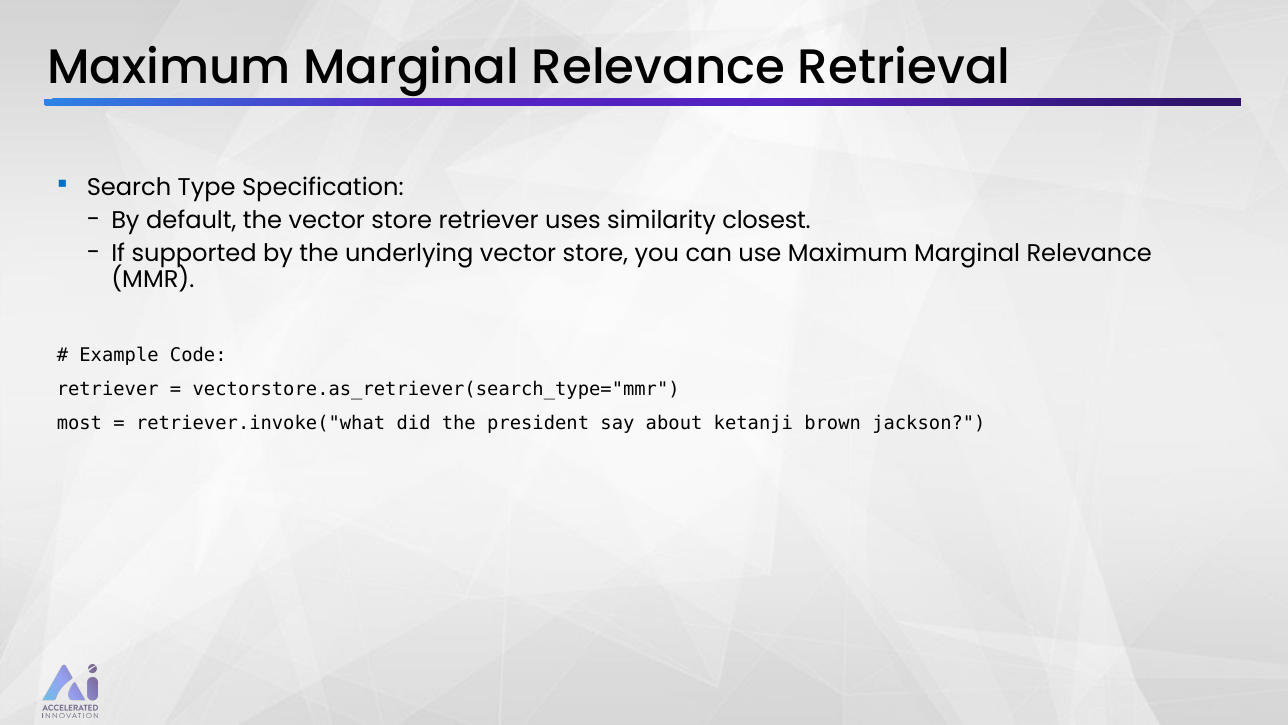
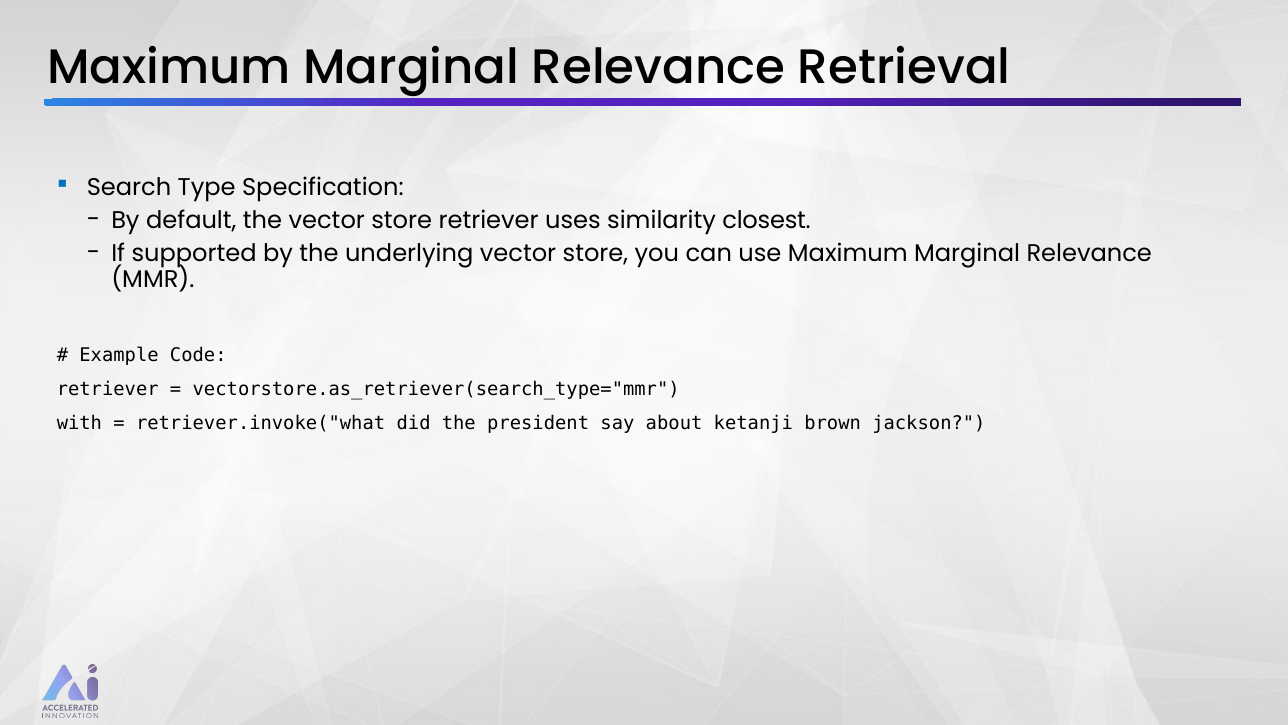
most: most -> with (79, 423)
